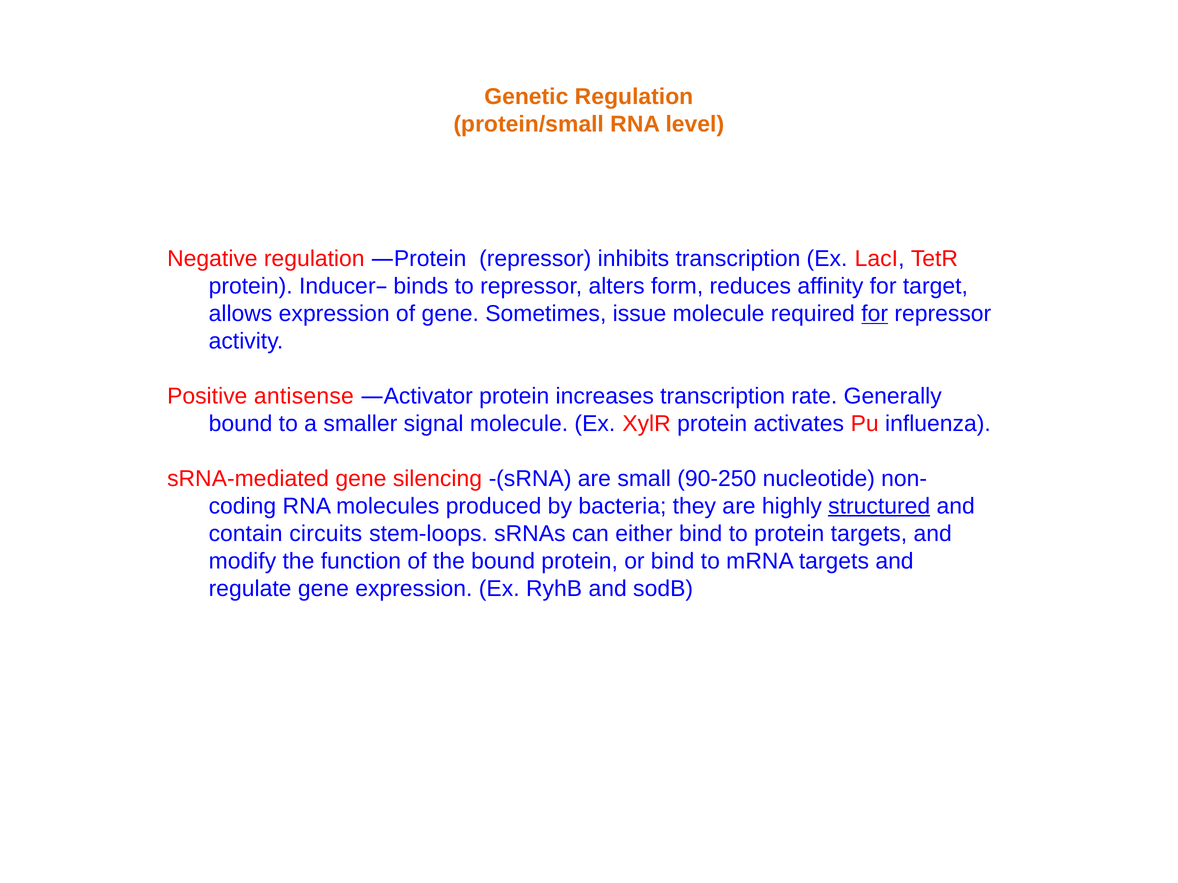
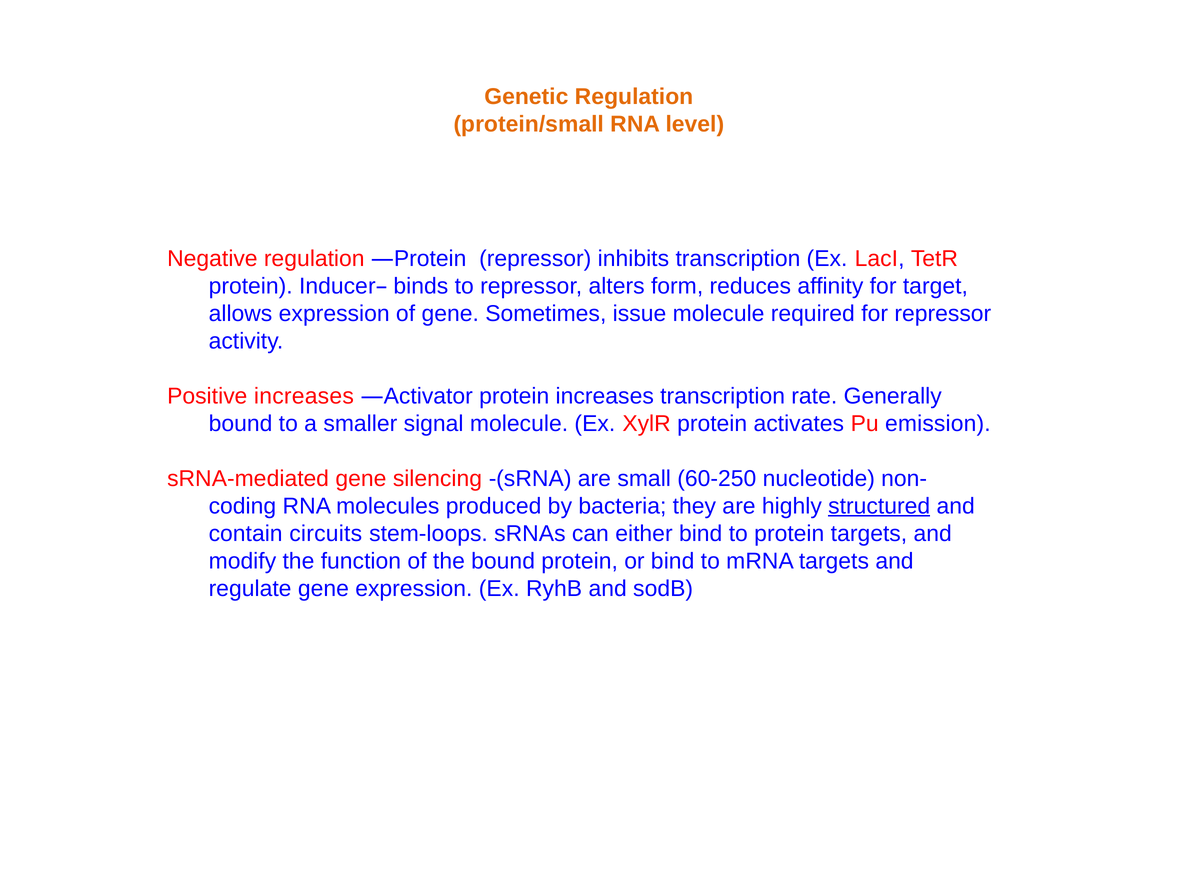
for underline: present -> none (875, 314)
Positive antisense: antisense -> increases (304, 396)
influenza: influenza -> emission (938, 424)
90-250: 90-250 -> 60-250 (717, 479)
